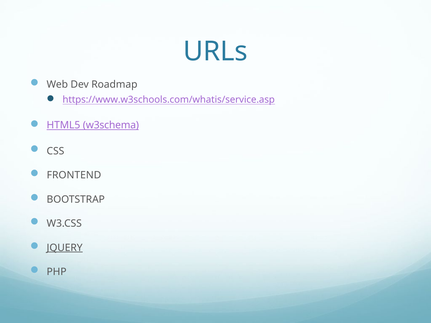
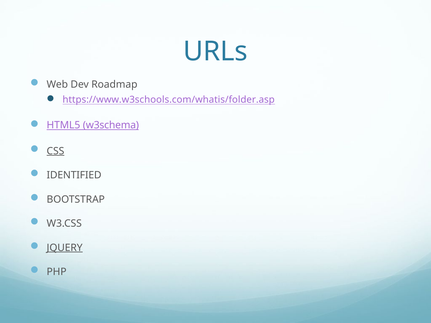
https://www.w3schools.com/whatis/service.asp: https://www.w3schools.com/whatis/service.asp -> https://www.w3schools.com/whatis/folder.asp (169, 100)
CSS underline: none -> present (55, 151)
FRONTEND: FRONTEND -> IDENTIFIED (74, 175)
